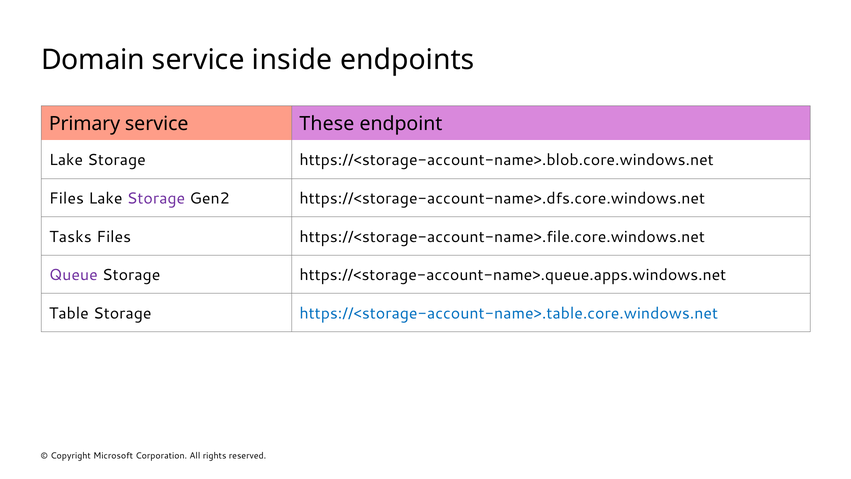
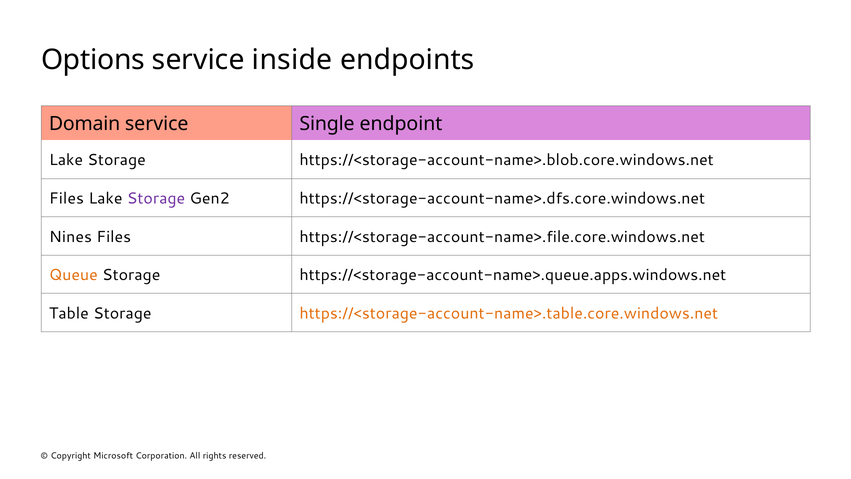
Domain: Domain -> Options (93, 60)
Primary: Primary -> Domain (85, 124)
These: These -> Single (327, 124)
Tasks: Tasks -> Nines (70, 237)
Queue colour: purple -> orange (73, 275)
https://<storage-account-name>.table.core.windows.net colour: blue -> orange (509, 313)
